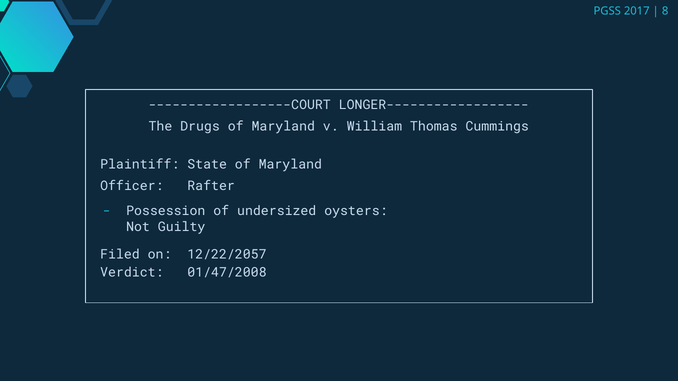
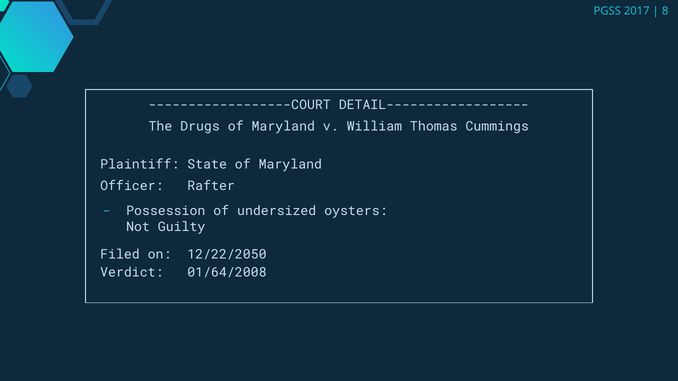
LONGER------------------: LONGER------------------ -> DETAIL------------------ (434, 105)
12/22/2057: 12/22/2057 -> 12/22/2050 (227, 255)
01/47/2008: 01/47/2008 -> 01/64/2008 (227, 273)
